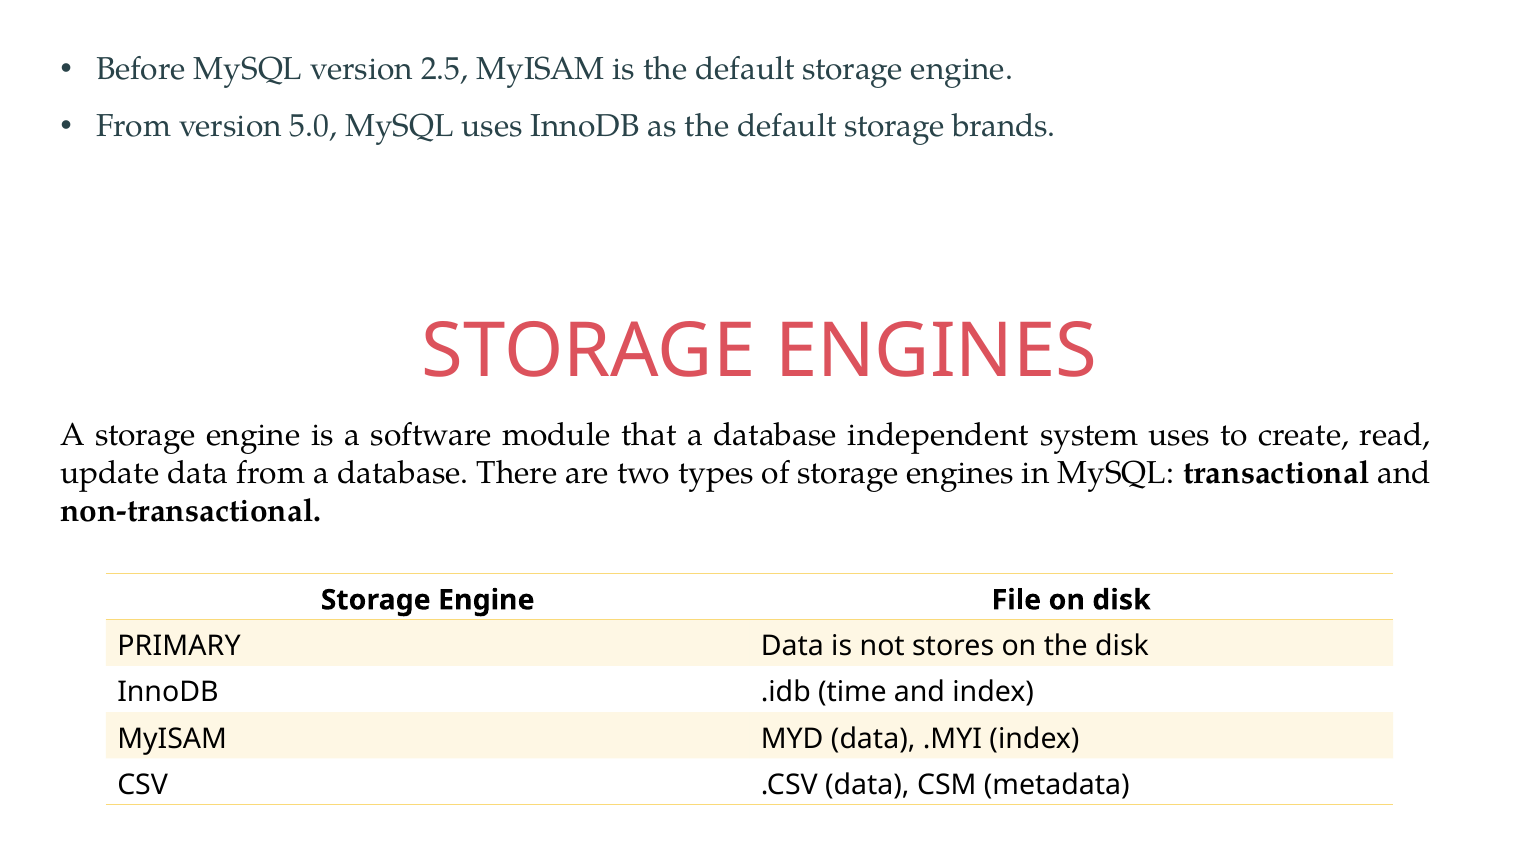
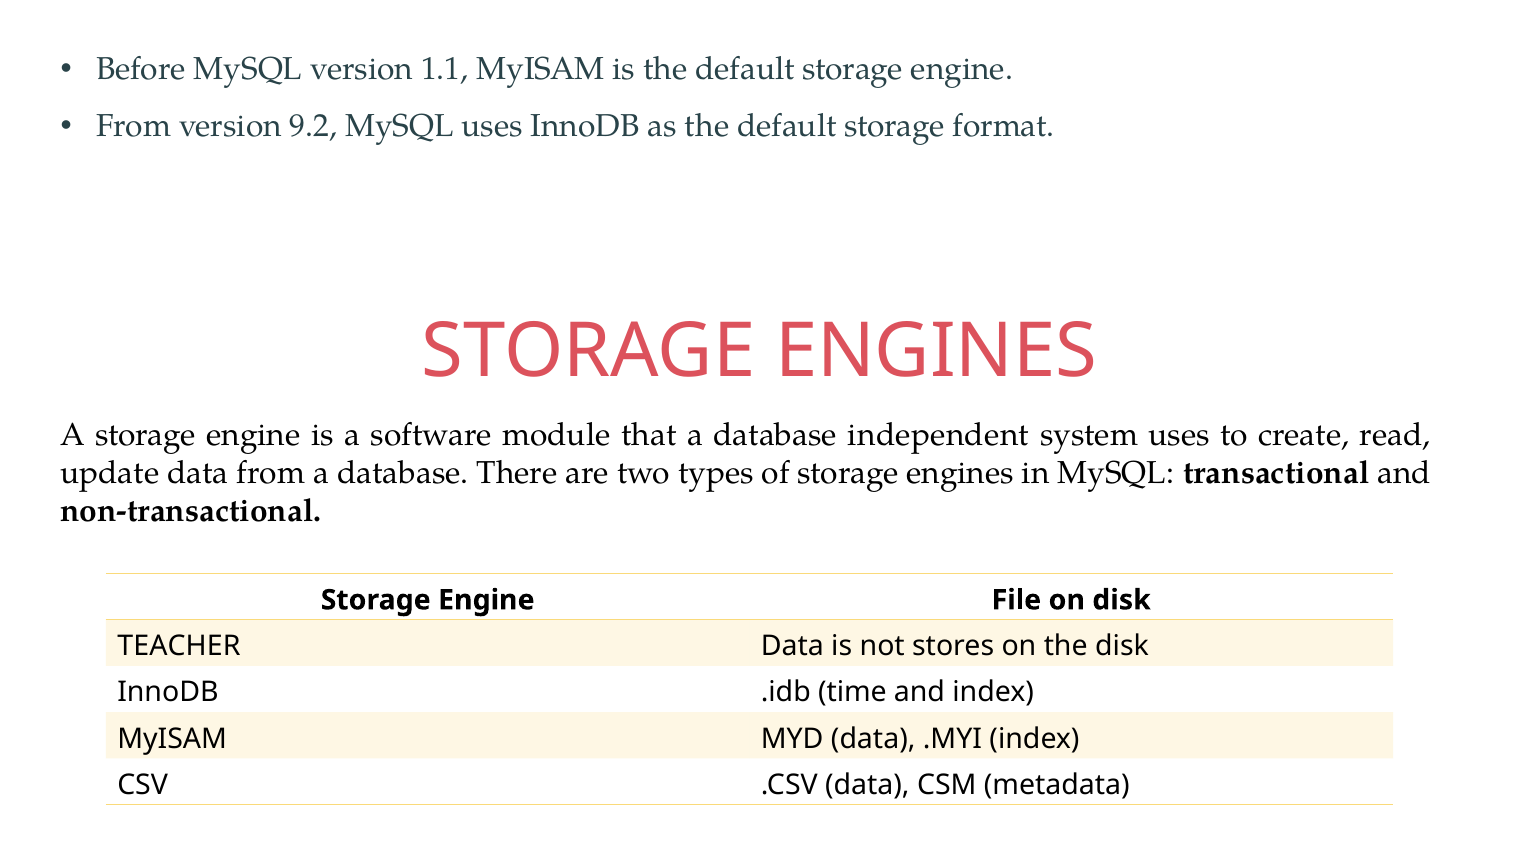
2.5: 2.5 -> 1.1 (445, 70)
5.0: 5.0 -> 9.2 (313, 127)
brands: brands -> format (1004, 127)
PRIMARY: PRIMARY -> TEACHER (179, 646)
